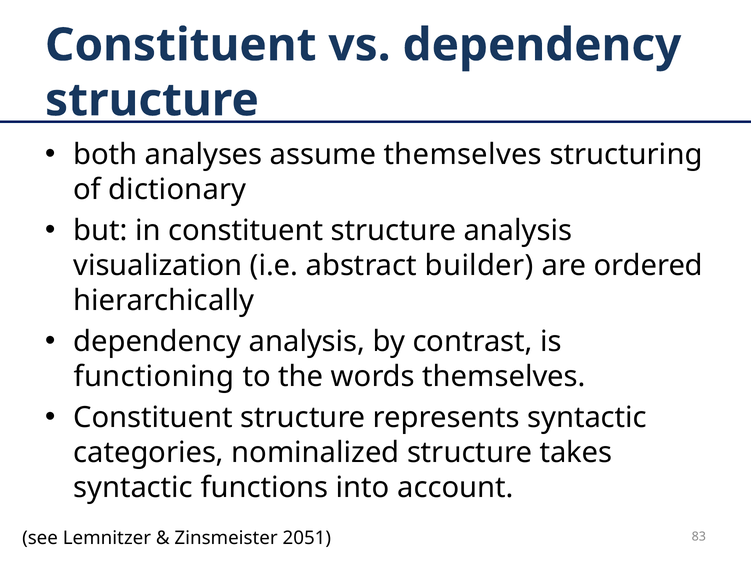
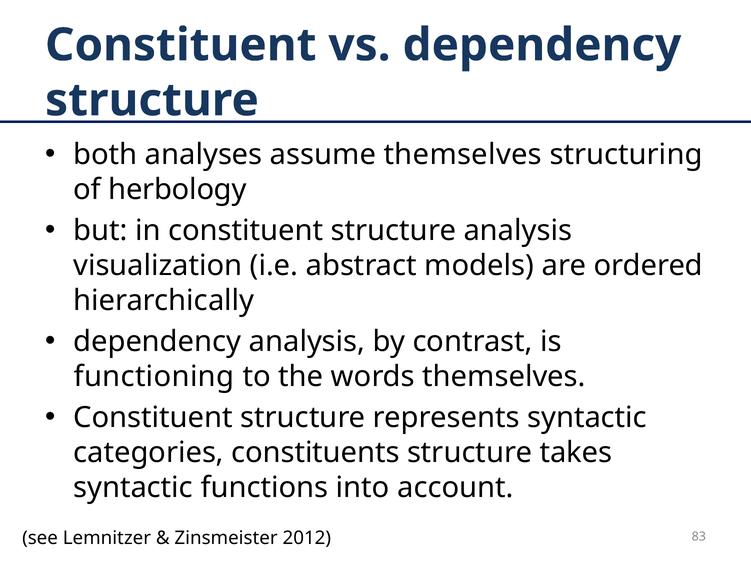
dictionary: dictionary -> herbology (177, 190)
builder: builder -> models (479, 266)
nominalized: nominalized -> constituents (315, 453)
2051: 2051 -> 2012 (307, 538)
